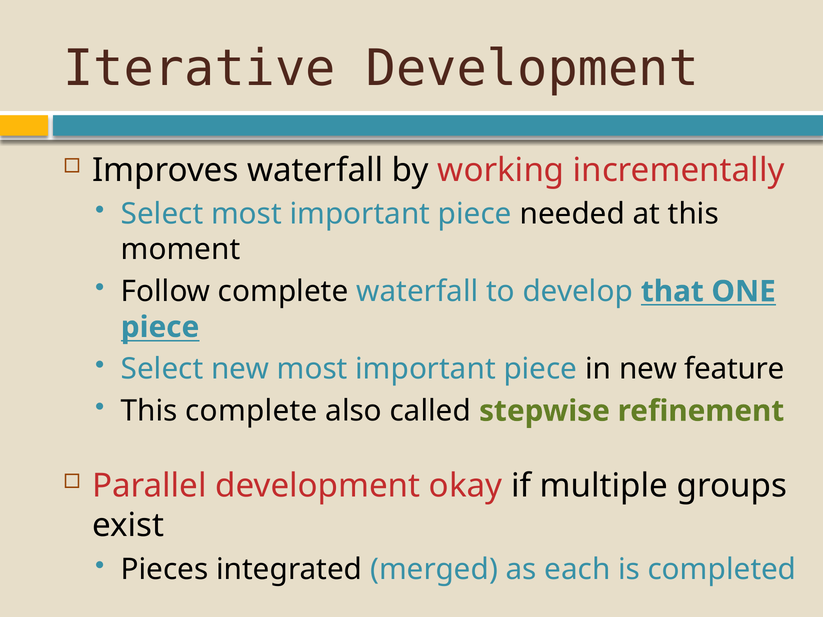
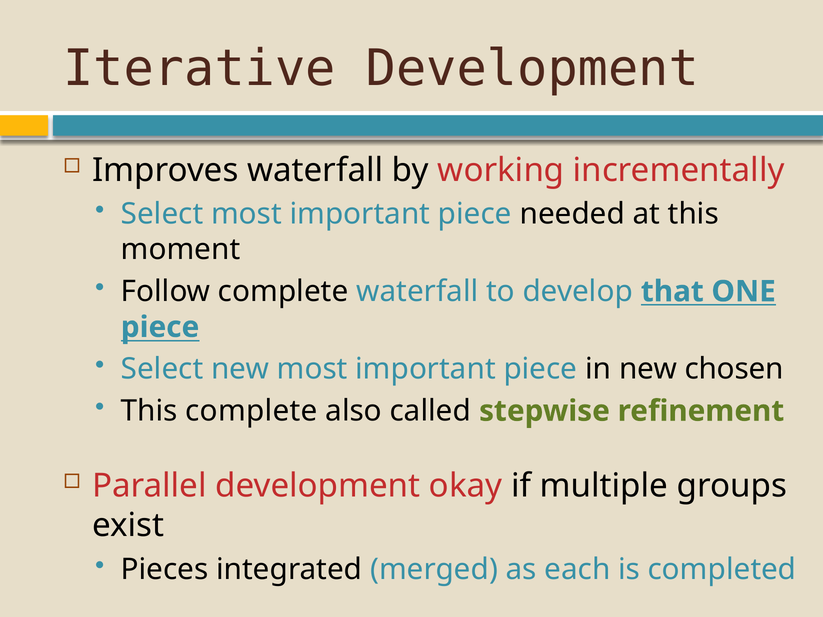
feature: feature -> chosen (734, 369)
